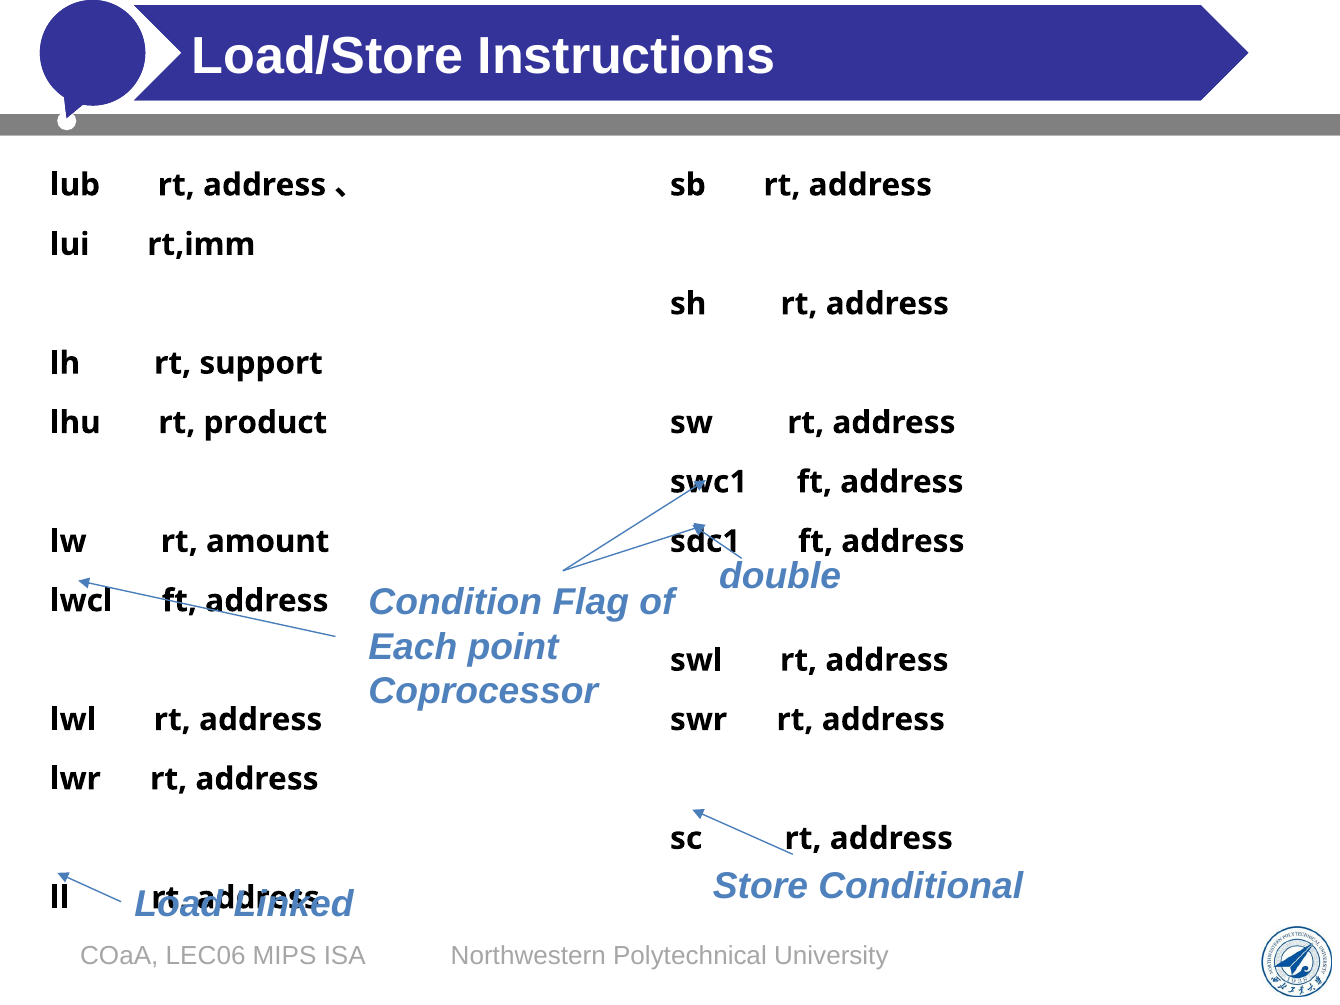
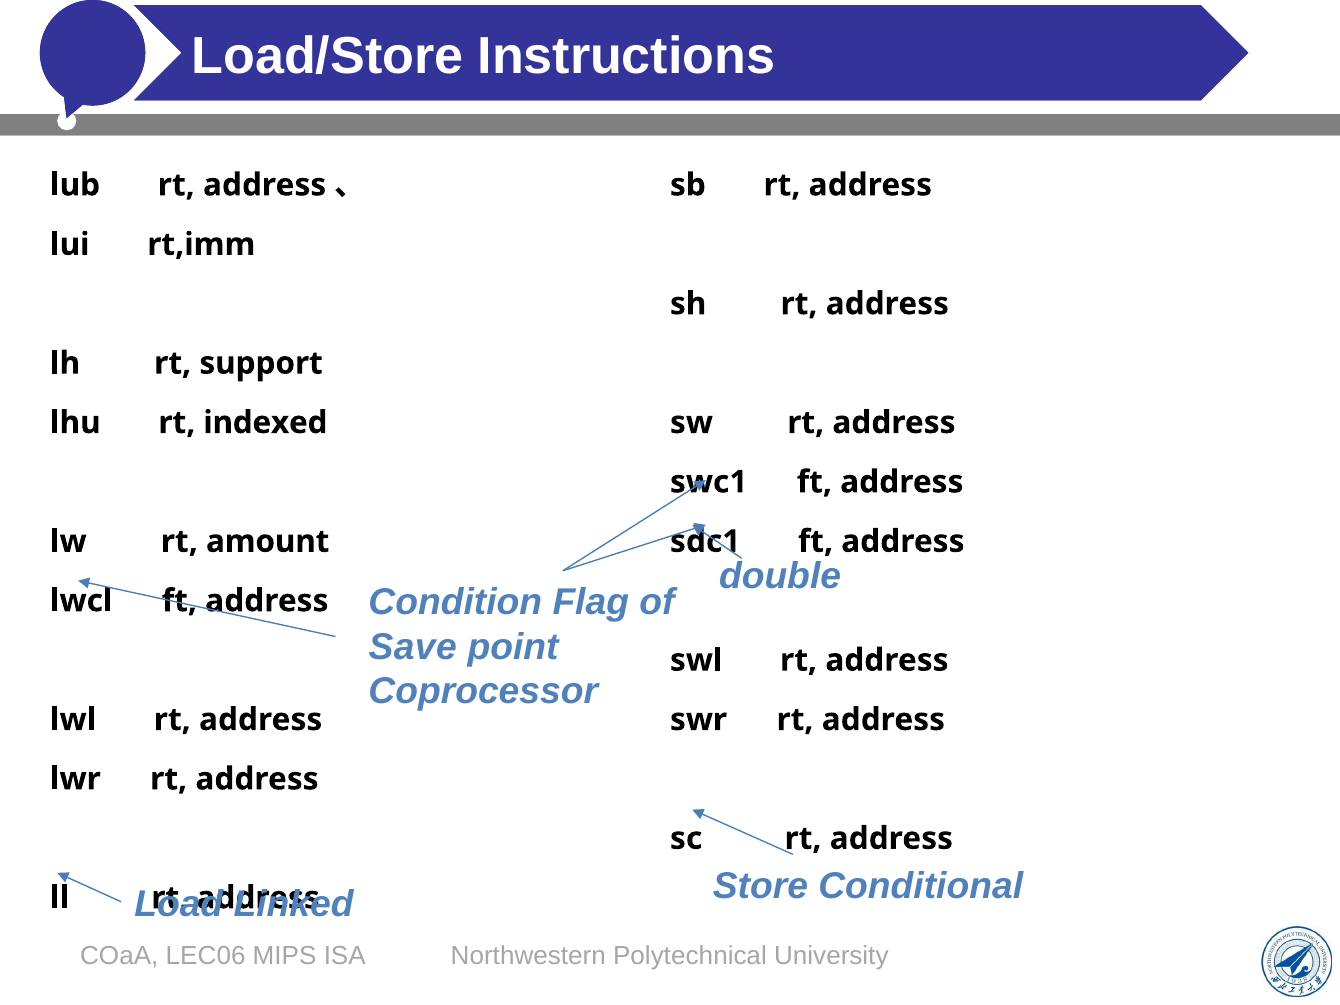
product: product -> indexed (265, 423)
Each: Each -> Save (413, 647)
